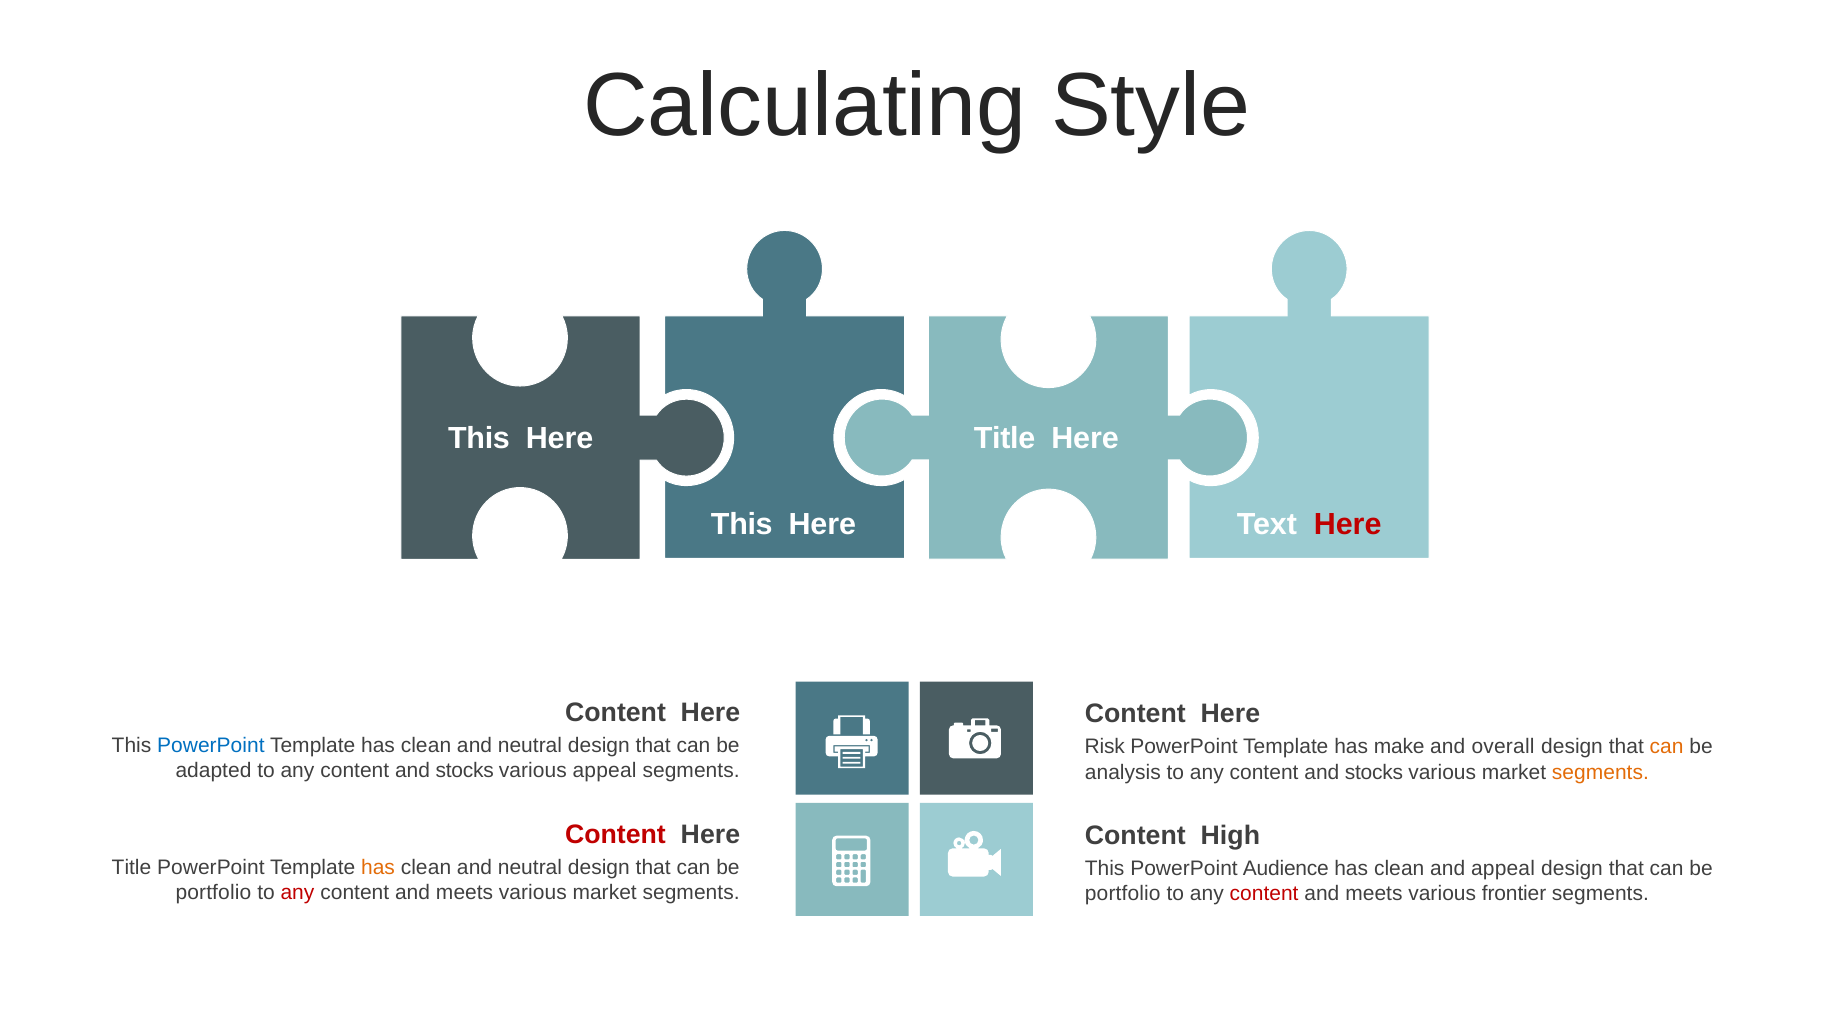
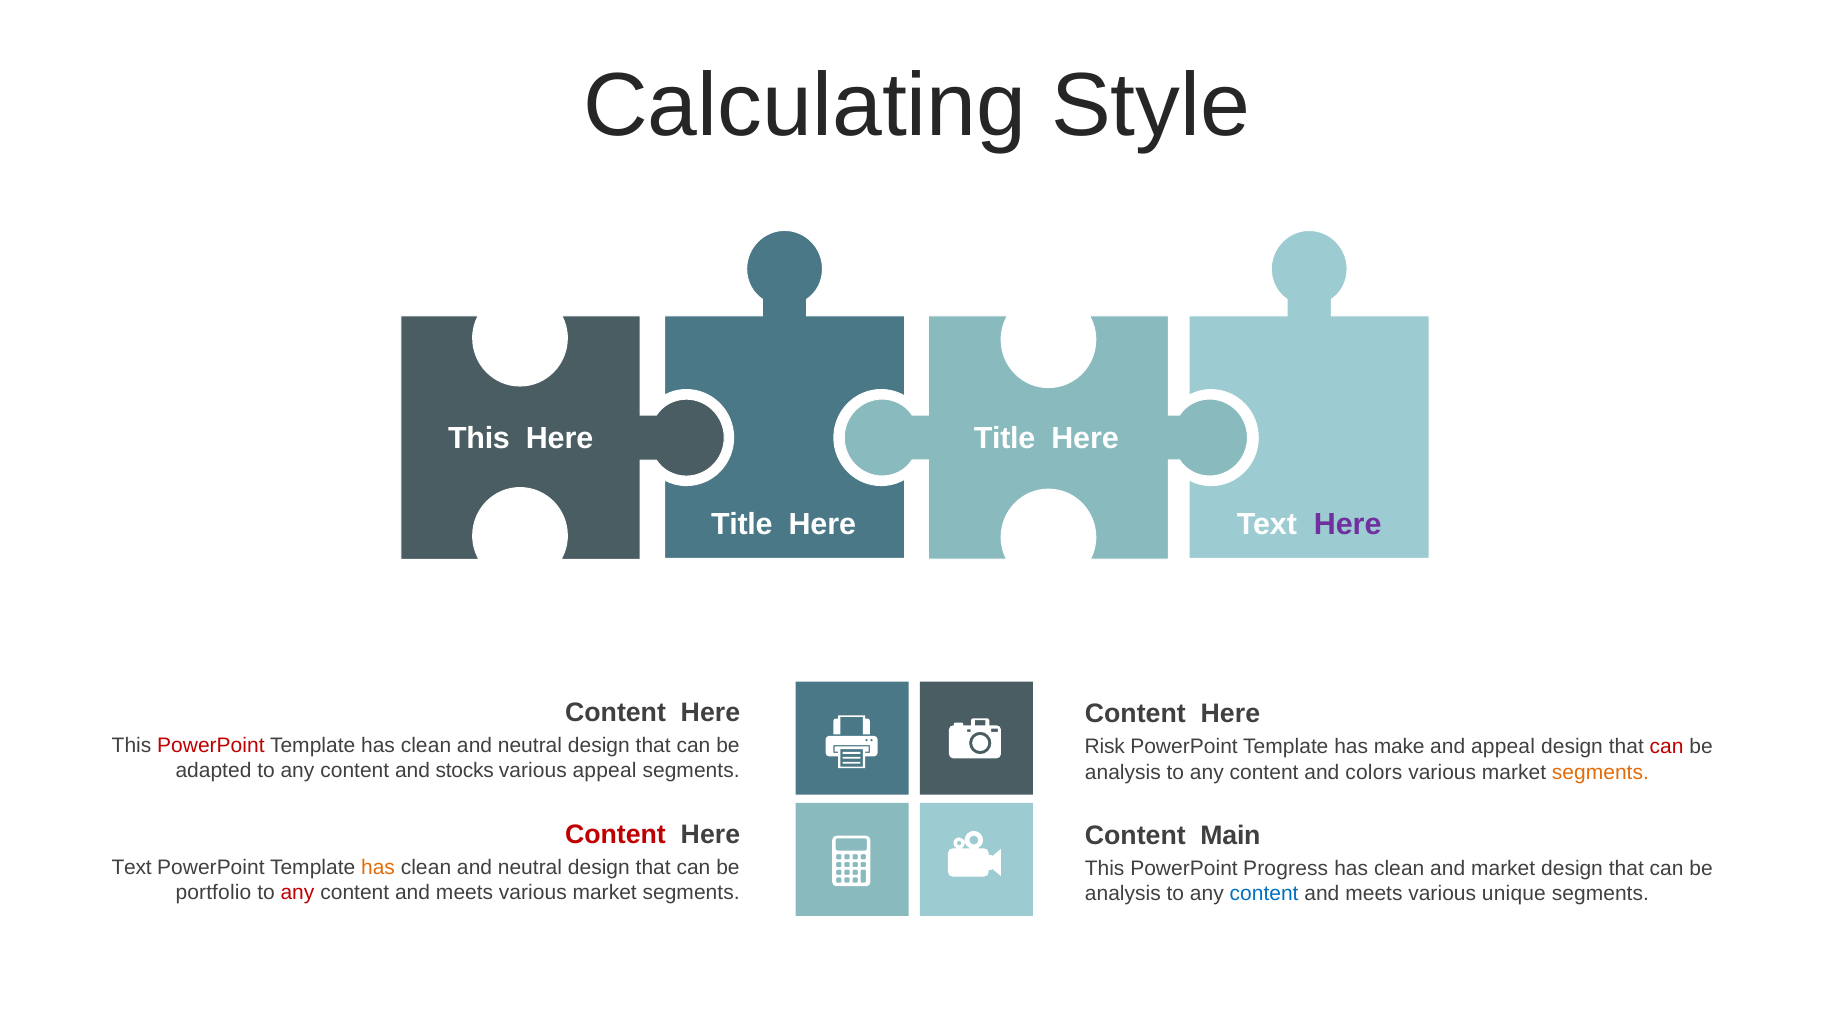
This: This -> Title (742, 524)
Here colour: red -> purple (1348, 524)
PowerPoint colour: blue -> red (211, 745)
and overall: overall -> appeal (1503, 746)
can colour: orange -> red (1667, 746)
stocks: stocks -> colors (1374, 772)
High: High -> Main (1230, 835)
Title: Title -> Text (132, 867)
Audience: Audience -> Progress (1286, 868)
and appeal: appeal -> market (1503, 868)
portfolio: portfolio -> analysis (1123, 893)
content colour: red -> blue (1264, 893)
frontier: frontier -> unique (1514, 893)
